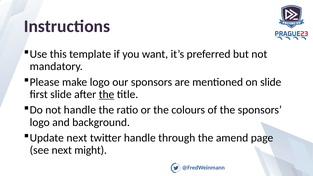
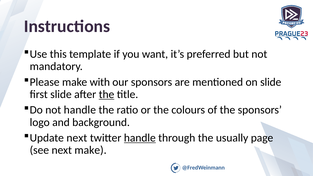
make logo: logo -> with (100, 82)
handle underline: none -> present (140, 138)
amend: amend -> usually (232, 138)
next might: might -> make (91, 150)
